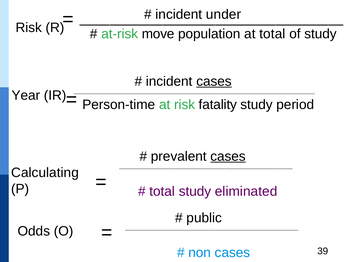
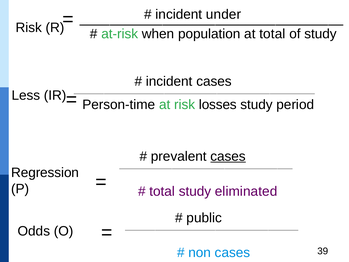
move: move -> when (158, 34)
cases underline: present -> none (214, 81)
Year: Year -> Less (26, 95)
fatality: fatality -> losses (218, 104)
Calculating: Calculating -> Regression (45, 172)
